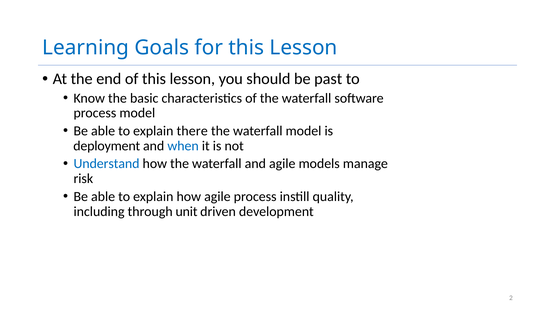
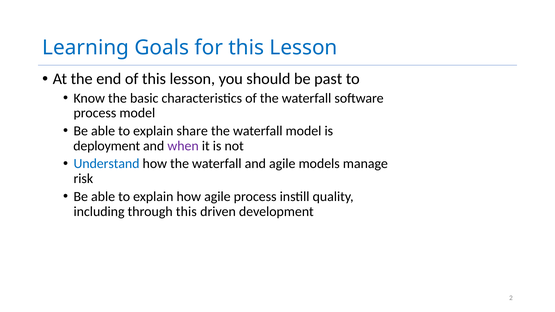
there: there -> share (192, 131)
when colour: blue -> purple (183, 146)
through unit: unit -> this (186, 212)
